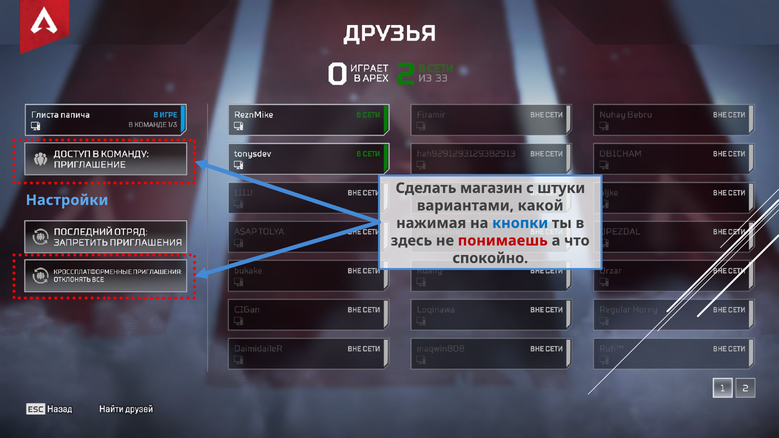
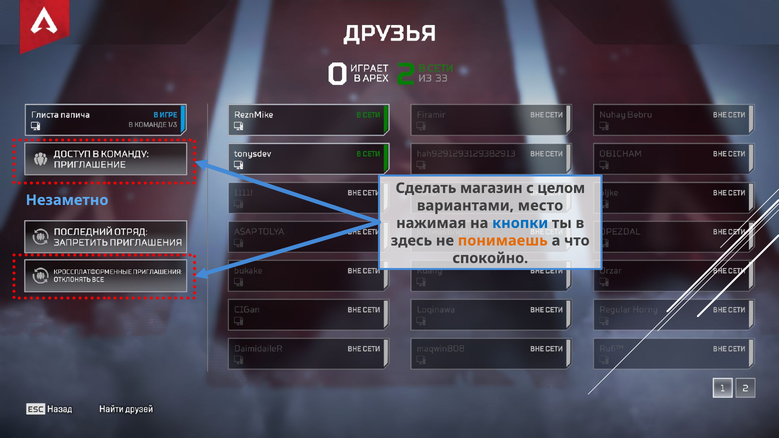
штуки: штуки -> целом (561, 188)
Настройки: Настройки -> Незаметно (67, 200)
какой: какой -> место (541, 206)
понимаешь colour: red -> orange (503, 241)
